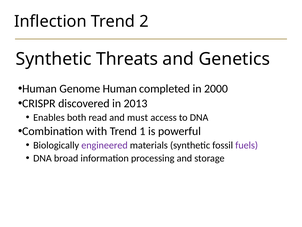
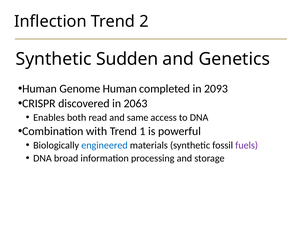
Threats: Threats -> Sudden (127, 59)
2000: 2000 -> 2093 (216, 89)
2013: 2013 -> 2063 (136, 103)
must: must -> same (138, 117)
engineered colour: purple -> blue (104, 145)
